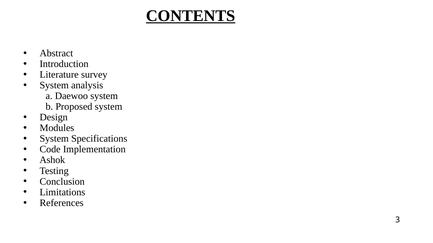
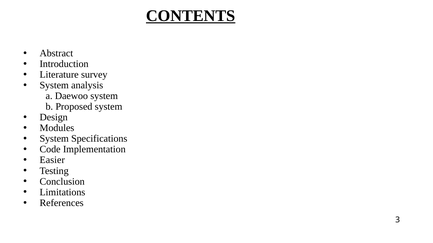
Ashok: Ashok -> Easier (52, 160)
